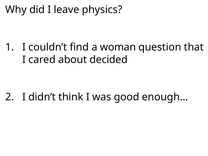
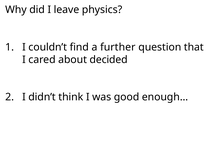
woman: woman -> further (118, 47)
